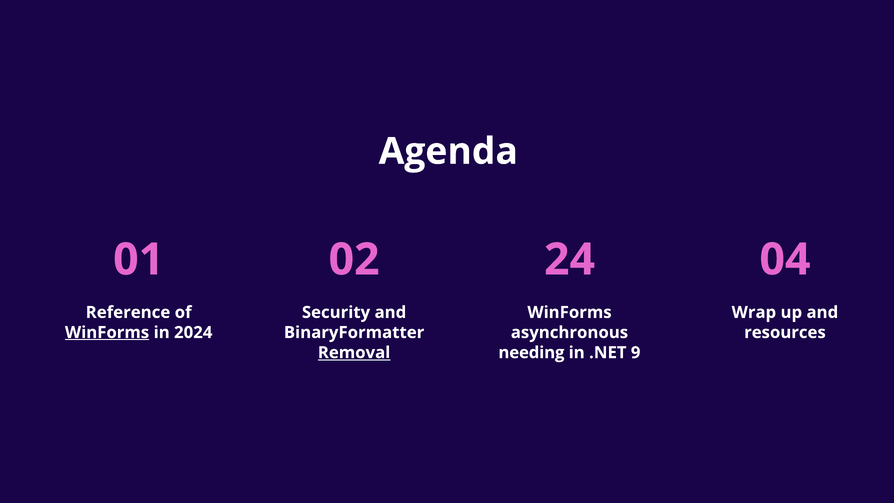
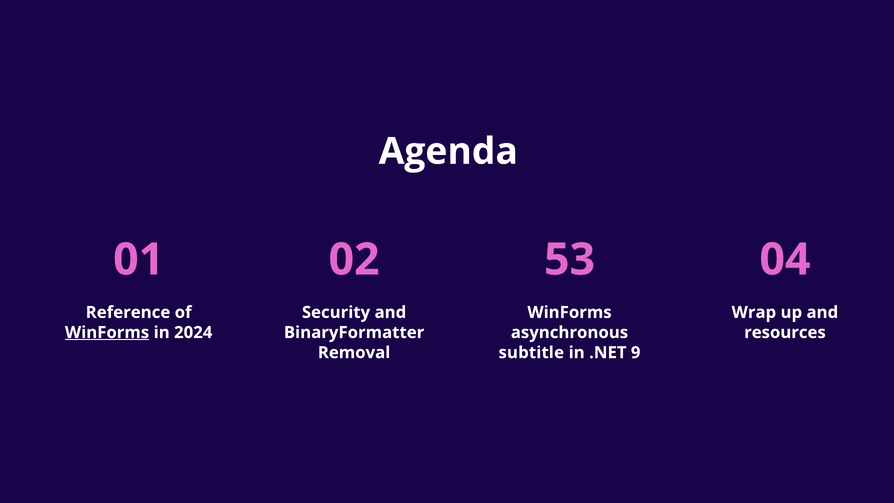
24: 24 -> 53 (570, 260)
Removal underline: present -> none (354, 353)
needing: needing -> subtitle (531, 353)
